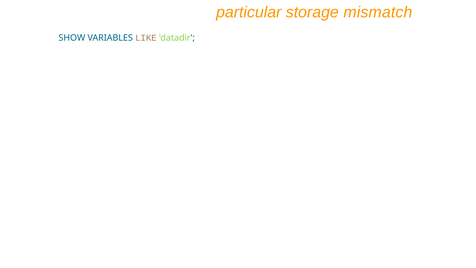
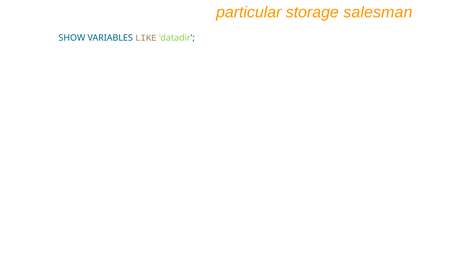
mismatch: mismatch -> salesman (378, 12)
